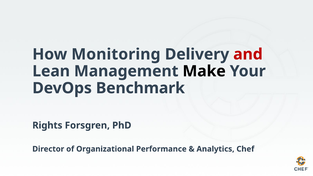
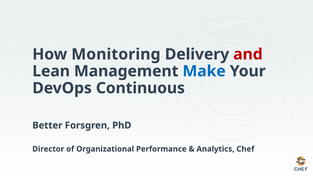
Make colour: black -> blue (204, 71)
Benchmark: Benchmark -> Continuous (140, 88)
Rights: Rights -> Better (47, 125)
